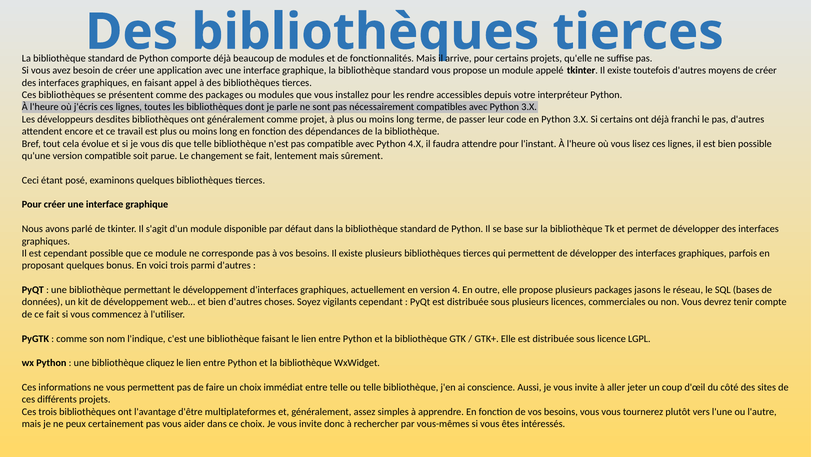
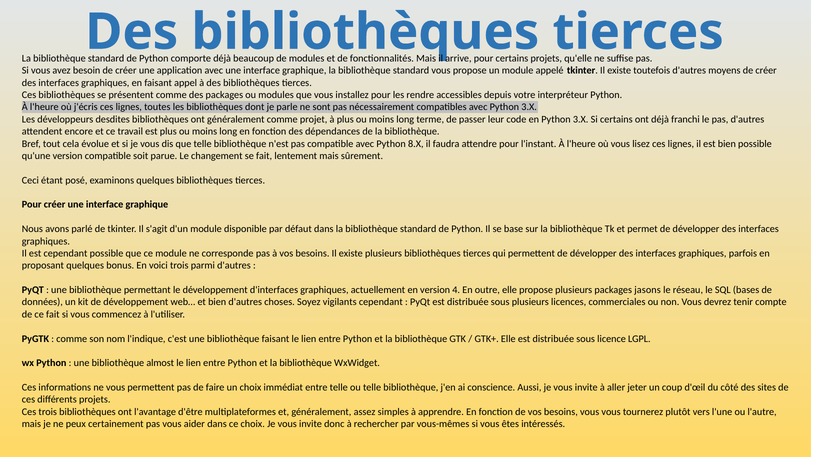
4.X: 4.X -> 8.X (416, 144)
cliquez: cliquez -> almost (160, 363)
